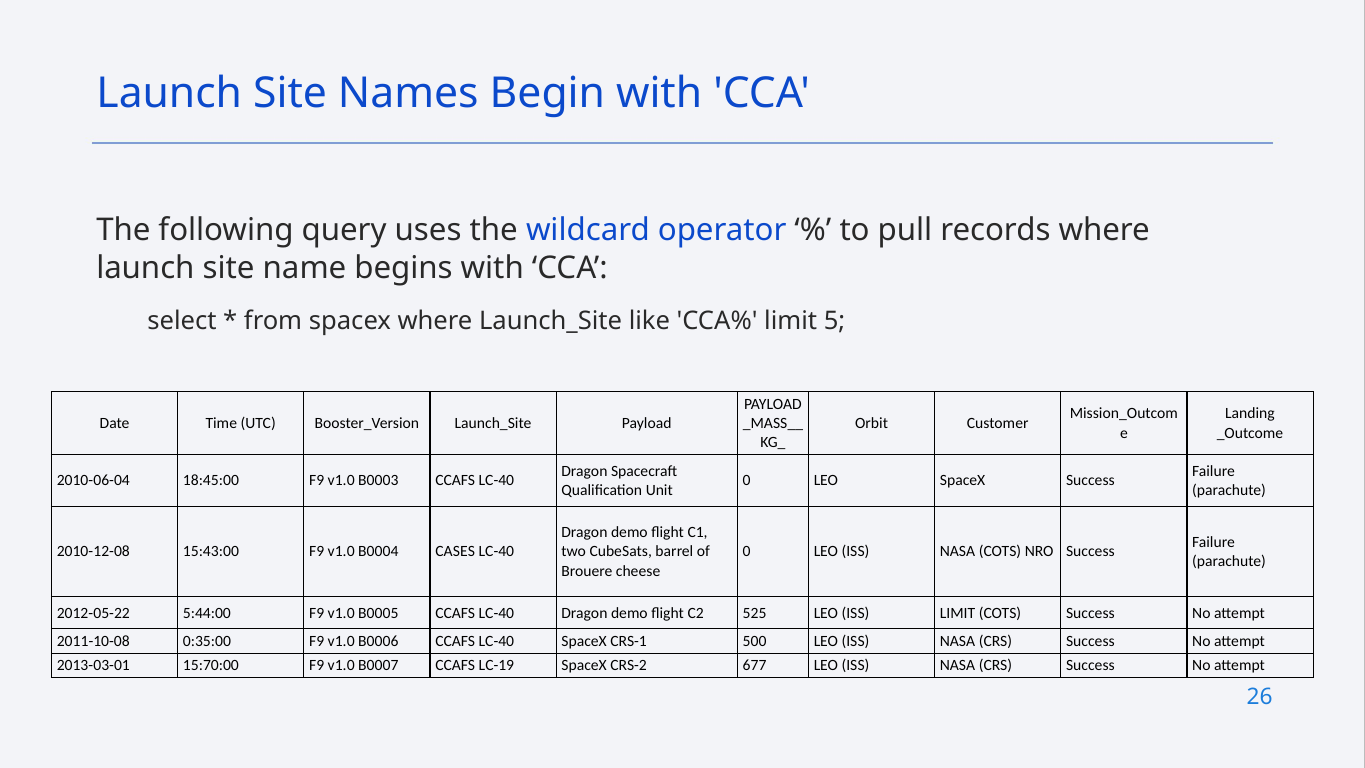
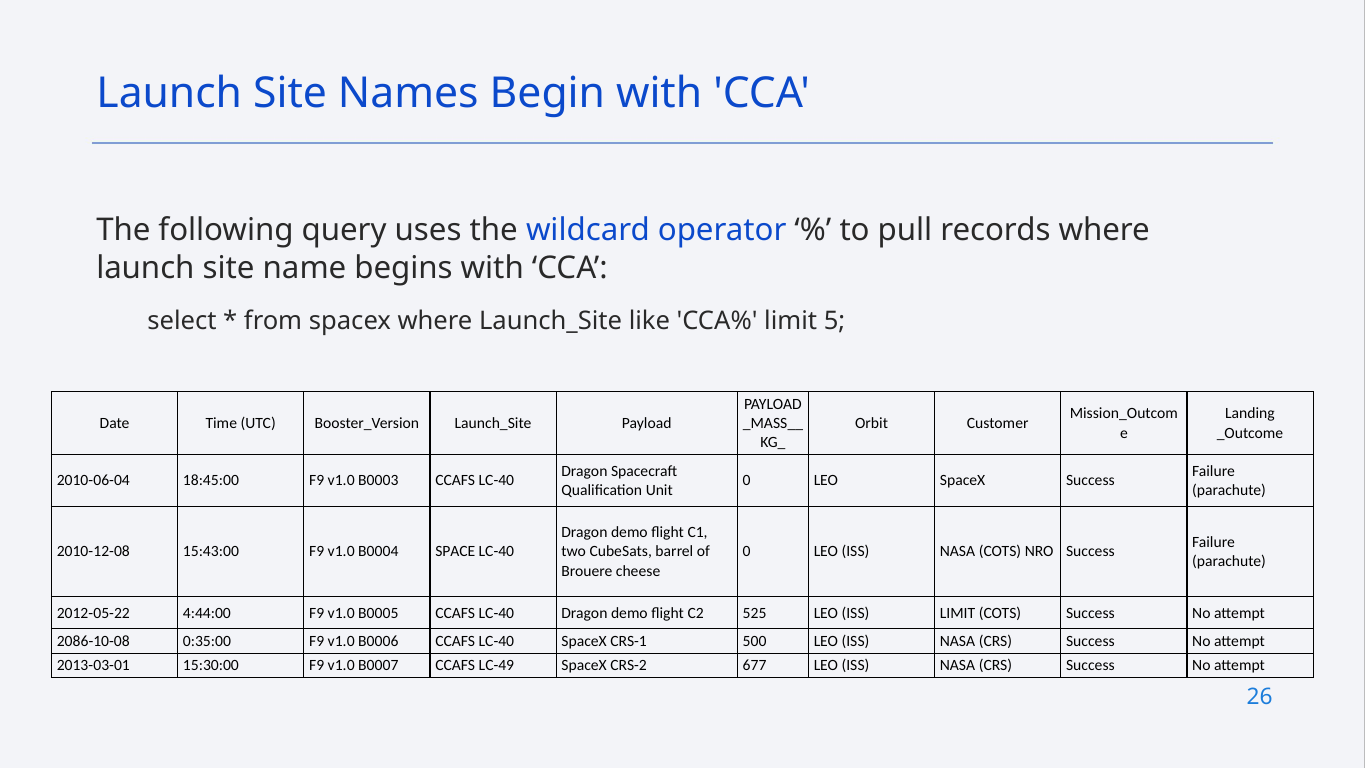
CASES: CASES -> SPACE (455, 552)
5:44:00: 5:44:00 -> 4:44:00 (207, 613)
2011-10-08: 2011-10-08 -> 2086-10-08 (93, 641)
15:70:00: 15:70:00 -> 15:30:00 (211, 666)
LC-19: LC-19 -> LC-49 (496, 666)
